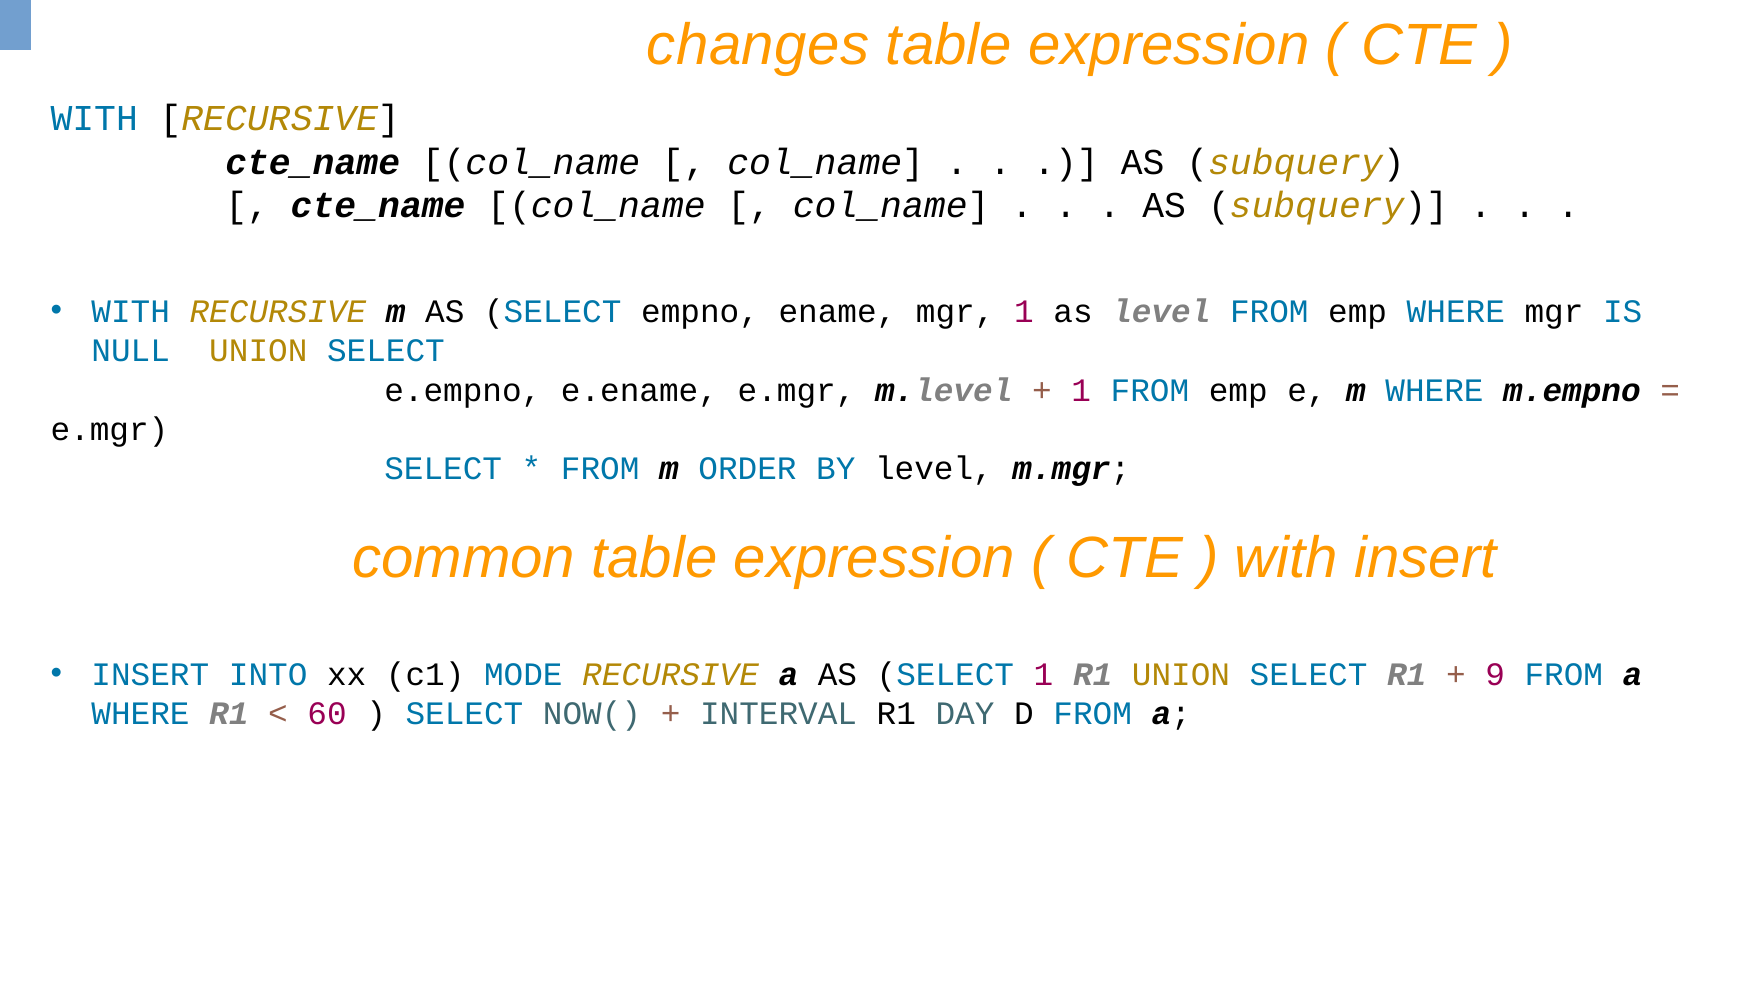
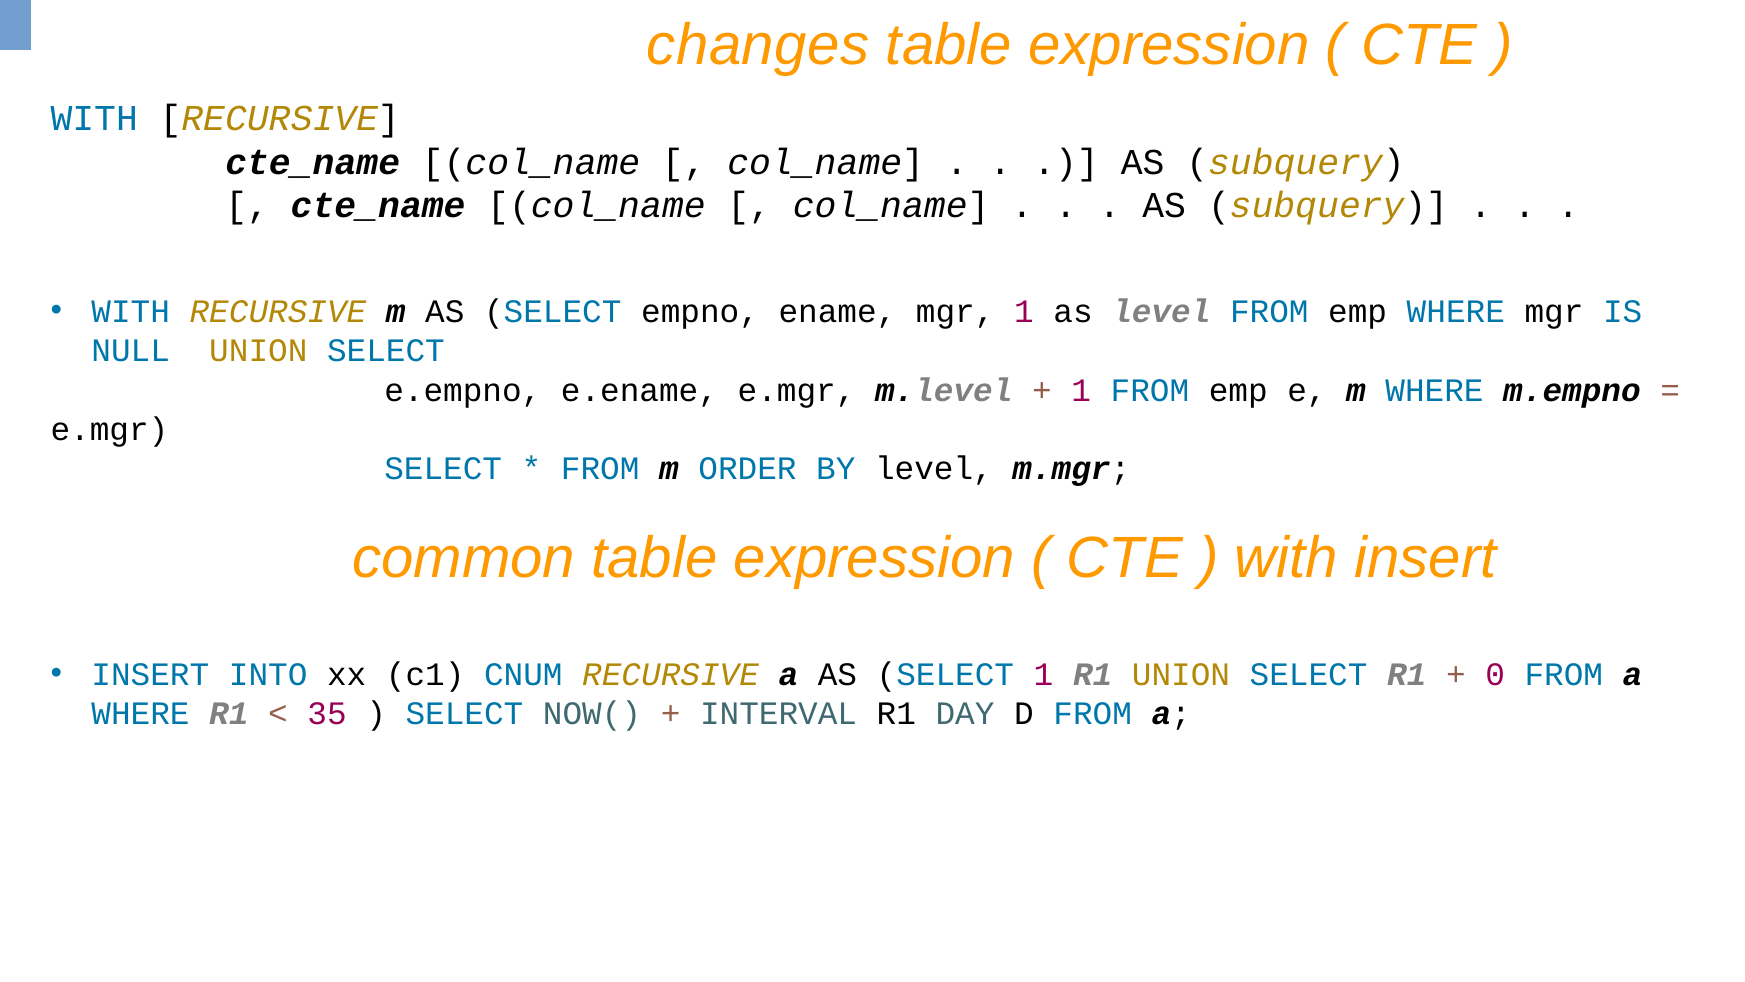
MODE: MODE -> CNUM (523, 674)
9: 9 -> 0 (1495, 674)
60: 60 -> 35 (327, 713)
